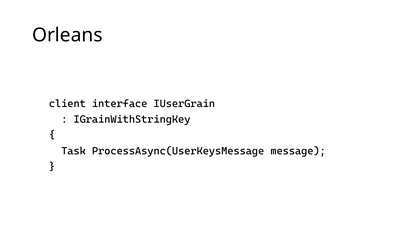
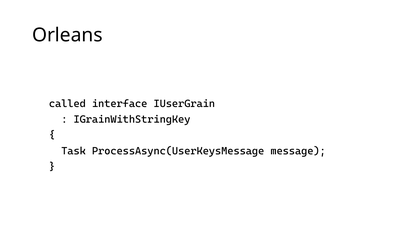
client: client -> called (67, 104)
